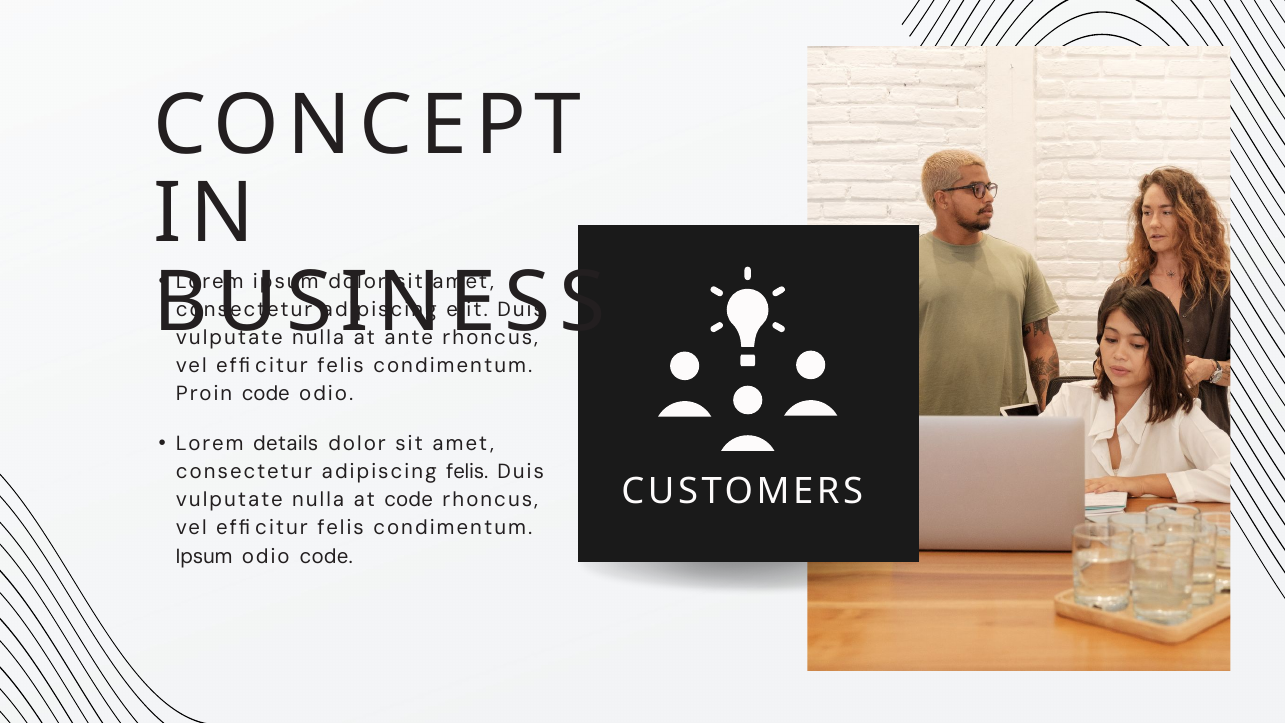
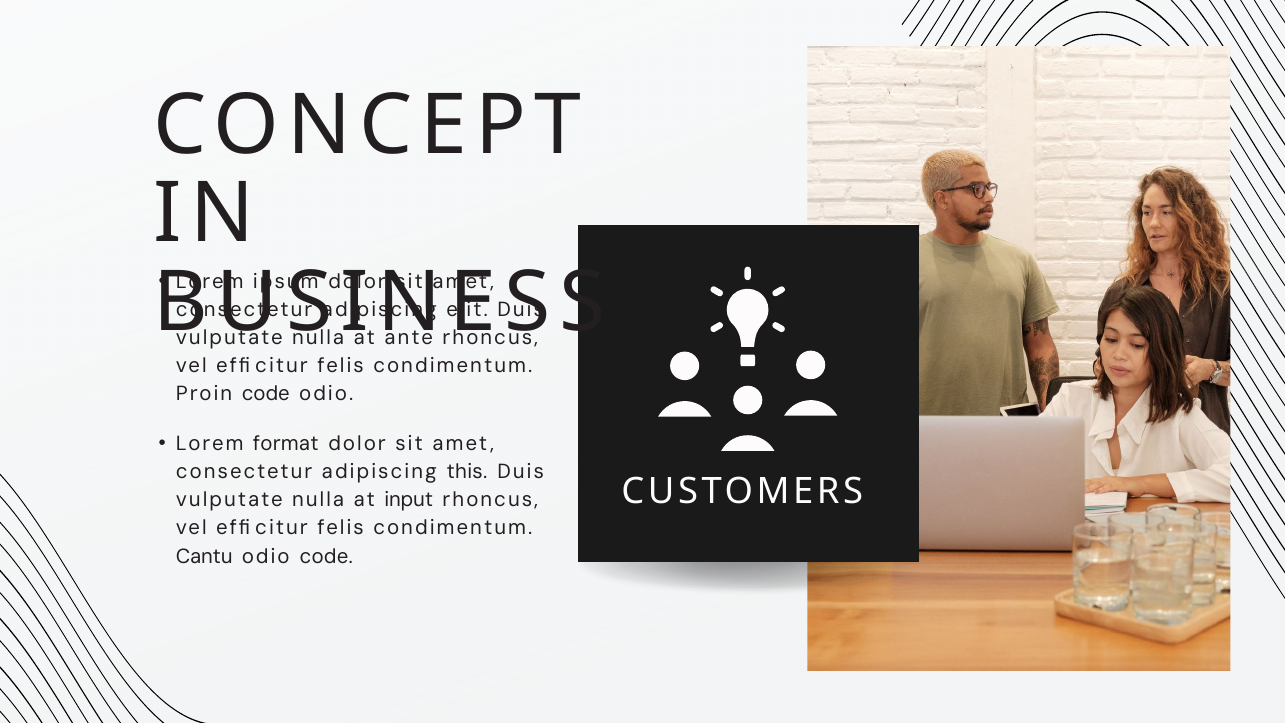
details: details -> format (286, 443)
adipiscing felis: felis -> this (467, 472)
at code: code -> input (409, 500)
Ipsum: Ipsum -> Cantu (204, 556)
